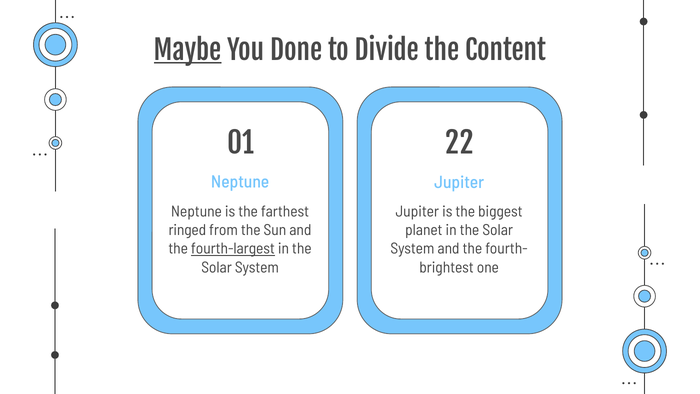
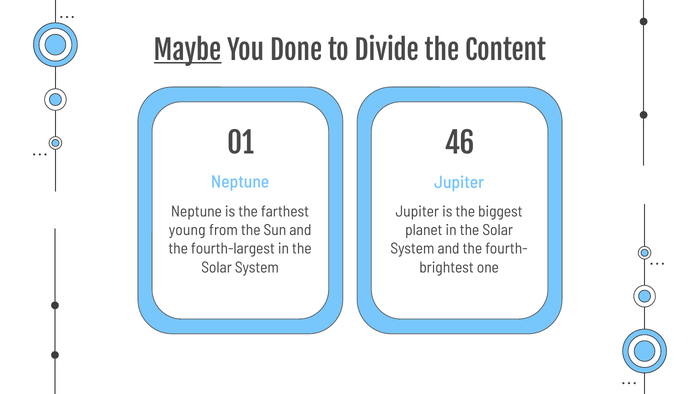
22: 22 -> 46 (460, 144)
ringed: ringed -> young (187, 230)
fourth-largest underline: present -> none (233, 249)
